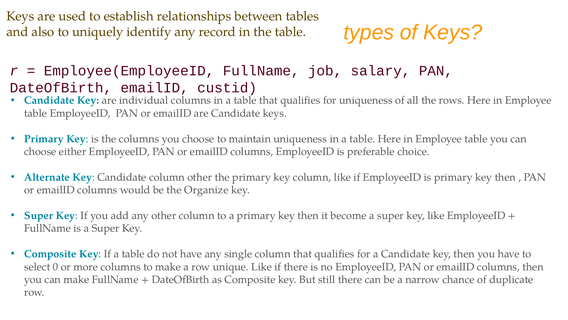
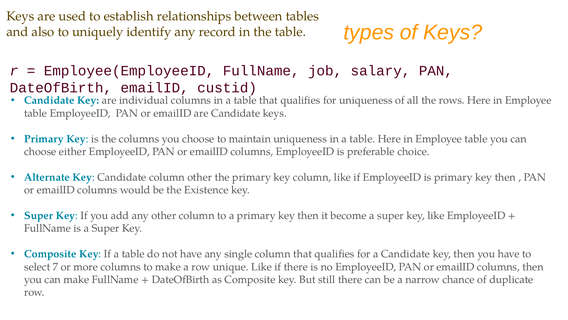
Organize: Organize -> Existence (206, 190)
0: 0 -> 7 (55, 266)
